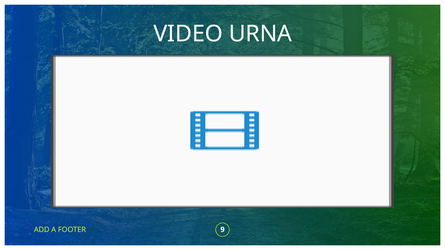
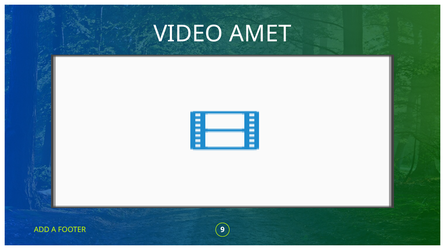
URNA: URNA -> AMET (260, 34)
